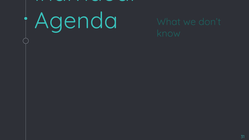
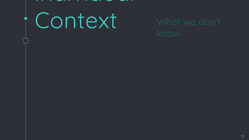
Agenda: Agenda -> Context (76, 21)
